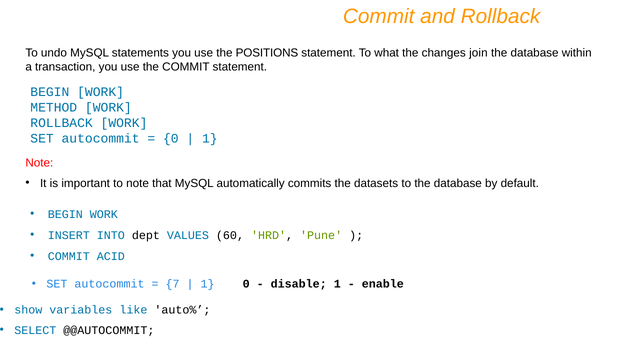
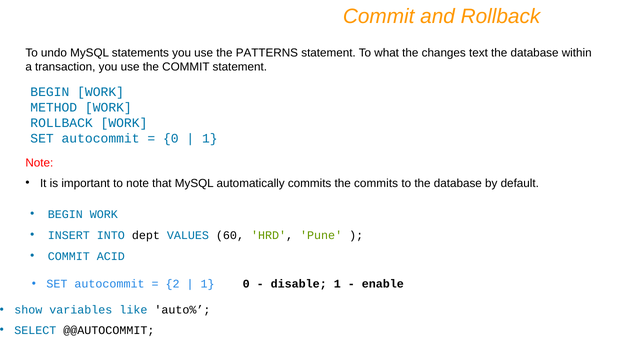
POSITIONS: POSITIONS -> PATTERNS (267, 53)
join: join -> text (478, 53)
the datasets: datasets -> commits (376, 183)
7: 7 -> 2 (173, 284)
